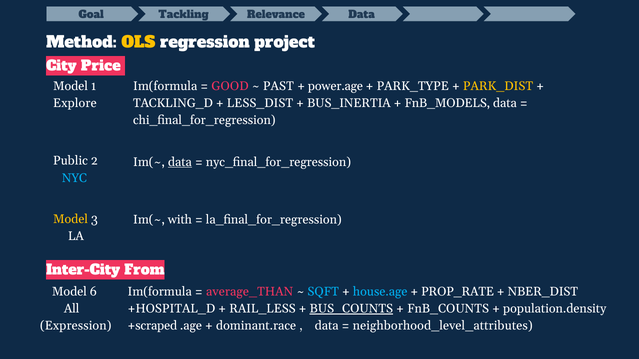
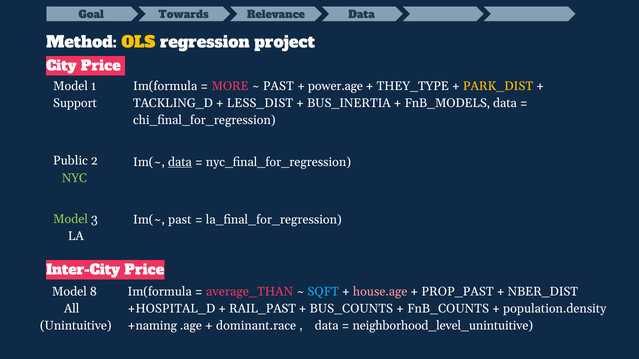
Tackling: Tackling -> Towards (184, 15)
GOOD: GOOD -> MORE (230, 86)
PARK_TYPE: PARK_TYPE -> THEY_TYPE (413, 86)
Explore: Explore -> Support (75, 103)
NYC colour: light blue -> light green (75, 178)
Model colour: yellow -> light green (70, 219)
Im(~ with: with -> past (180, 220)
Inter-City From: From -> Price (144, 270)
6: 6 -> 8 (93, 292)
house.age colour: light blue -> pink (380, 292)
PROP_RATE: PROP_RATE -> PROP_PAST (458, 292)
RAIL_LESS: RAIL_LESS -> RAIL_PAST (263, 309)
BUS_COUNTS underline: present -> none (351, 309)
Expression: Expression -> Unintuitive (76, 326)
+scraped: +scraped -> +naming (152, 326)
neighborhood_level_attributes: neighborhood_level_attributes -> neighborhood_level_unintuitive (443, 326)
